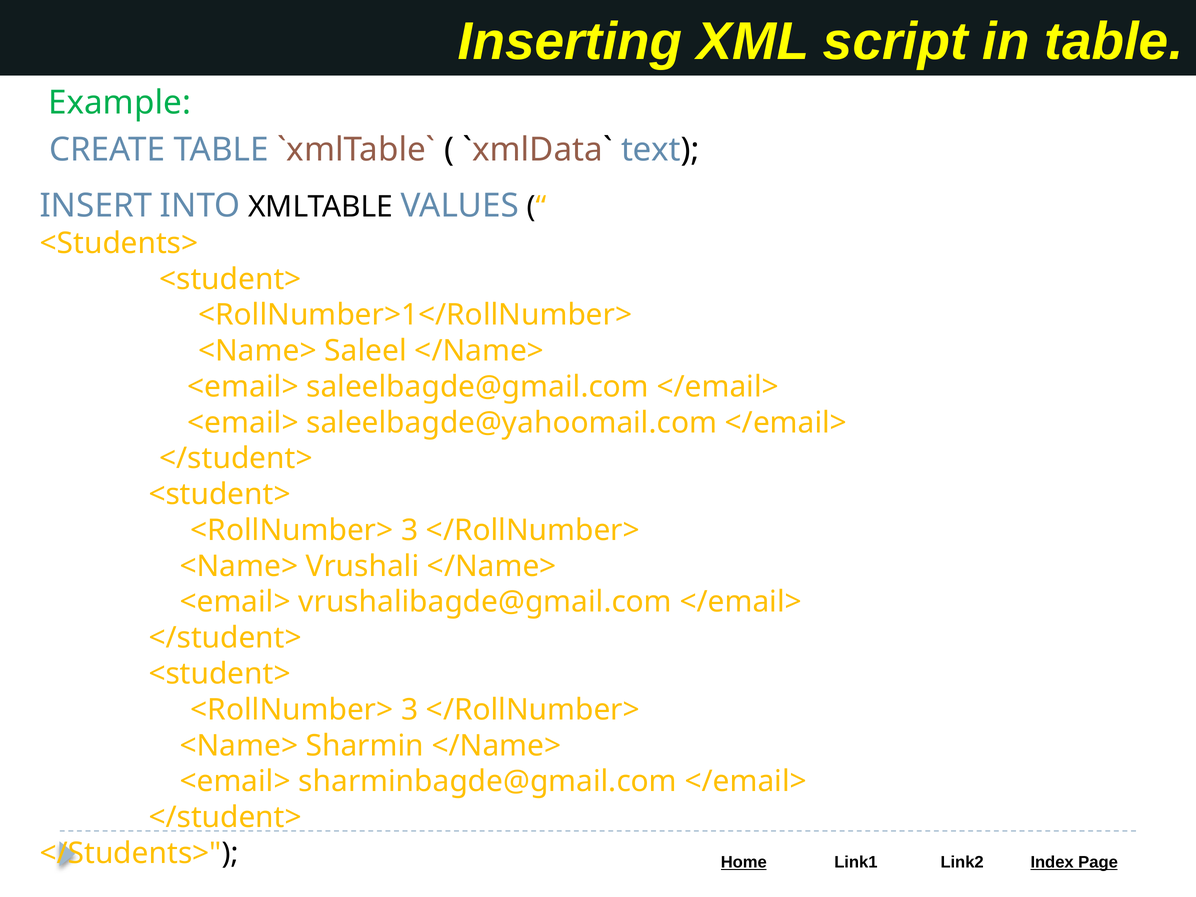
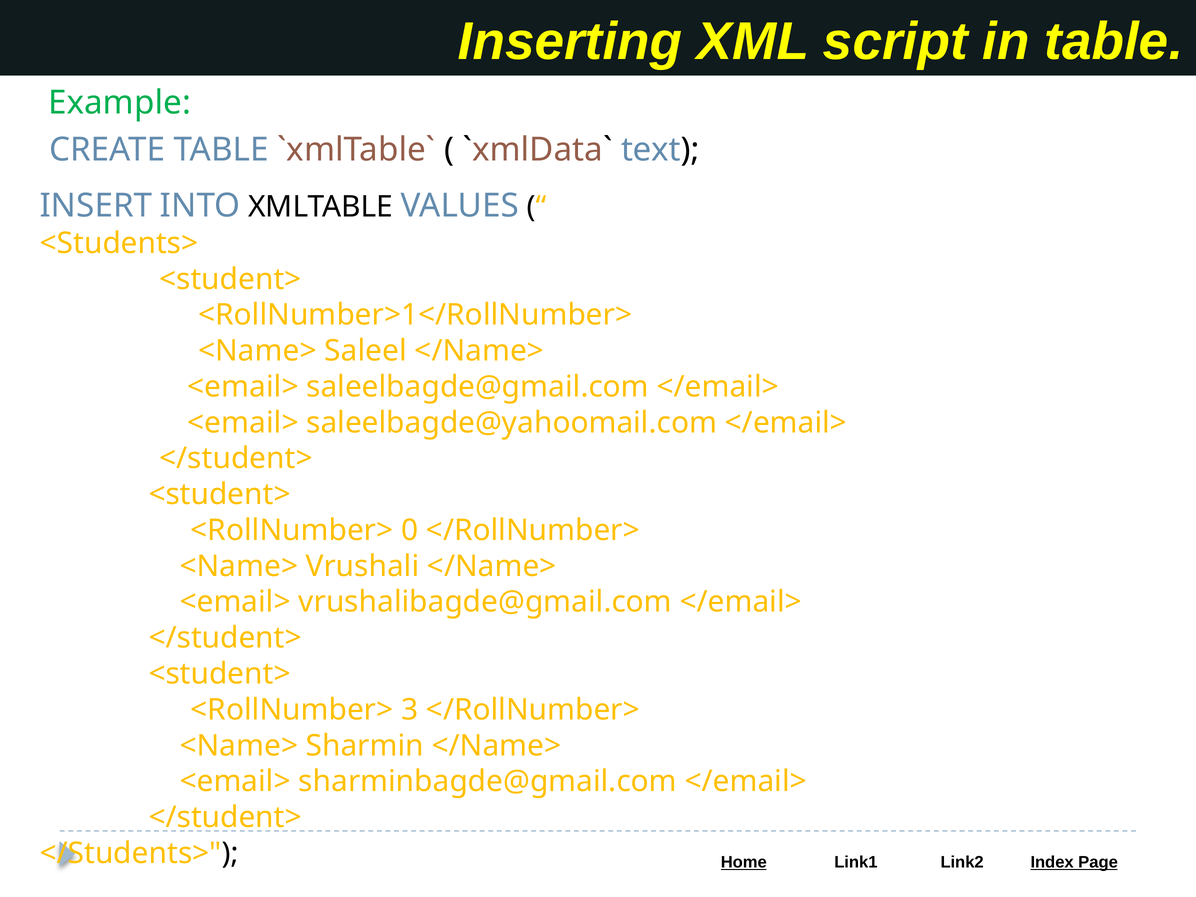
3: 3 -> 0 (410, 530)
